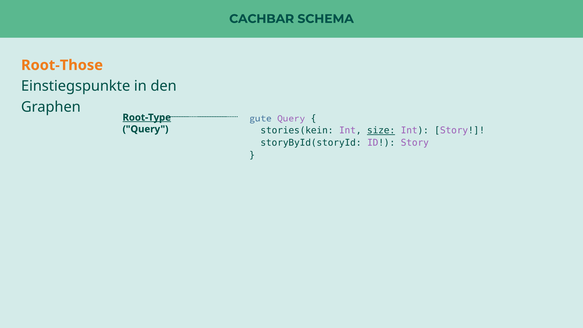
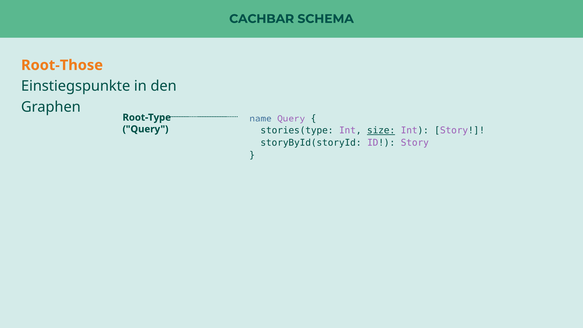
Root-Type underline: present -> none (147, 117)
gute: gute -> name (260, 118)
stories(kein: stories(kein -> stories(type (297, 131)
